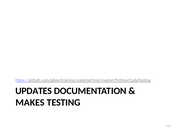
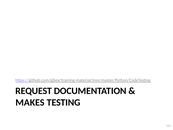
UPDATES: UPDATES -> REQUEST (34, 91)
